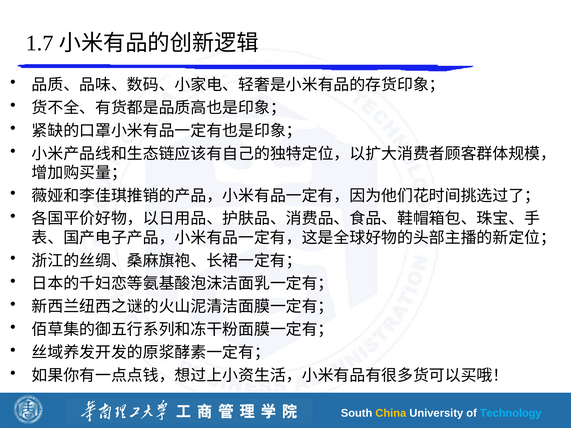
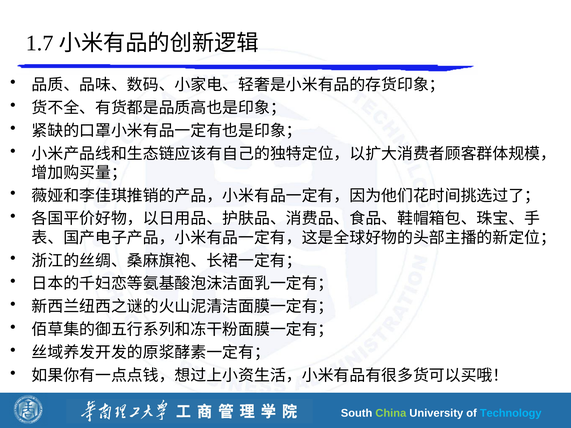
China colour: yellow -> light green (391, 413)
